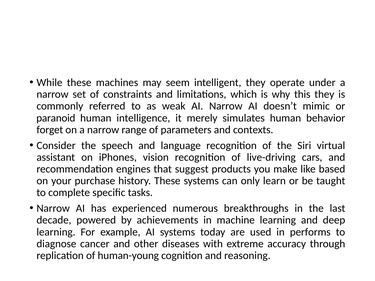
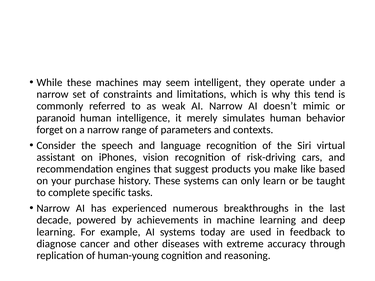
this they: they -> tend (324, 94)
live-driving: live-driving -> risk-driving (271, 157)
performs: performs -> feedback (310, 232)
